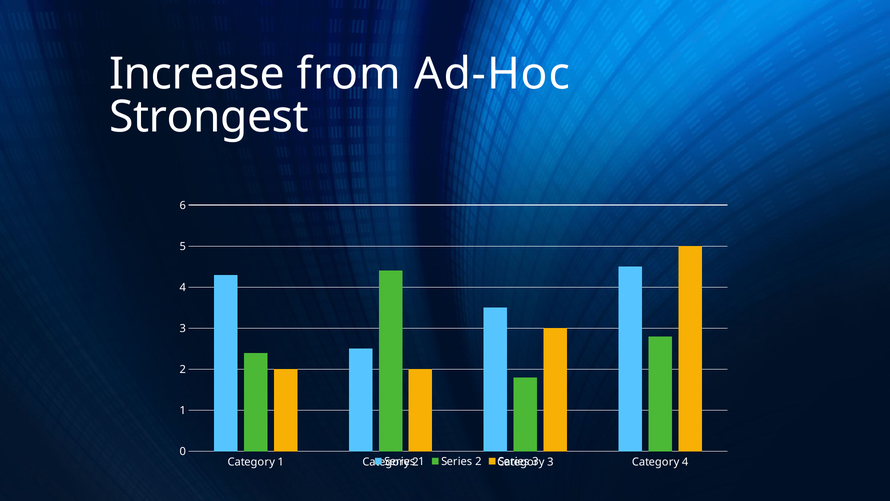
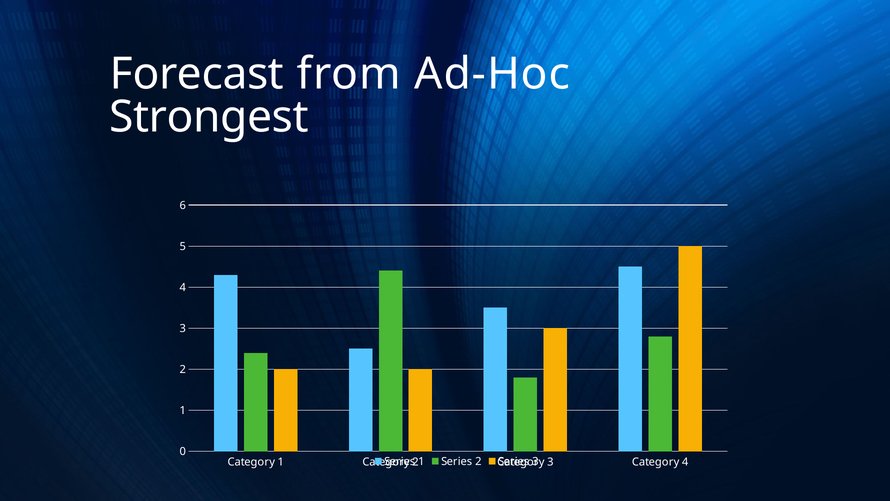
Increase: Increase -> Forecast (197, 74)
